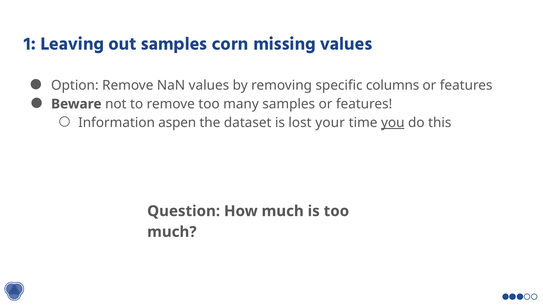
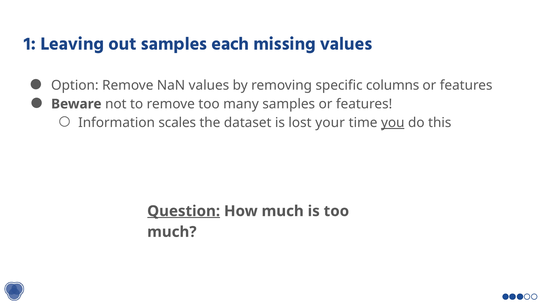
corn: corn -> each (230, 44)
aspen: aspen -> scales (177, 123)
Question underline: none -> present (184, 211)
